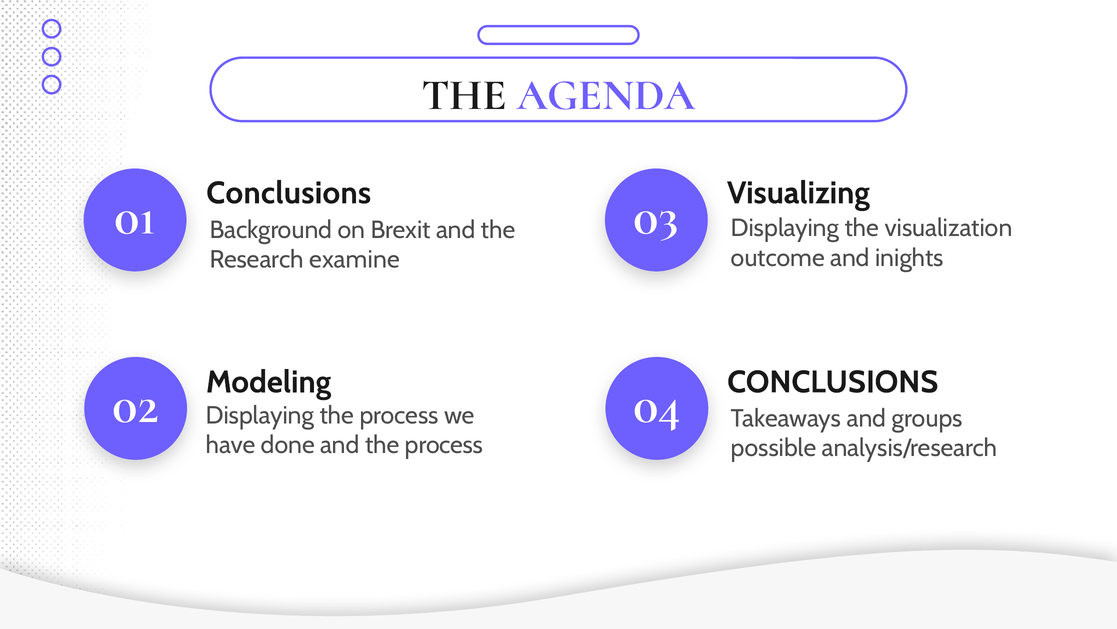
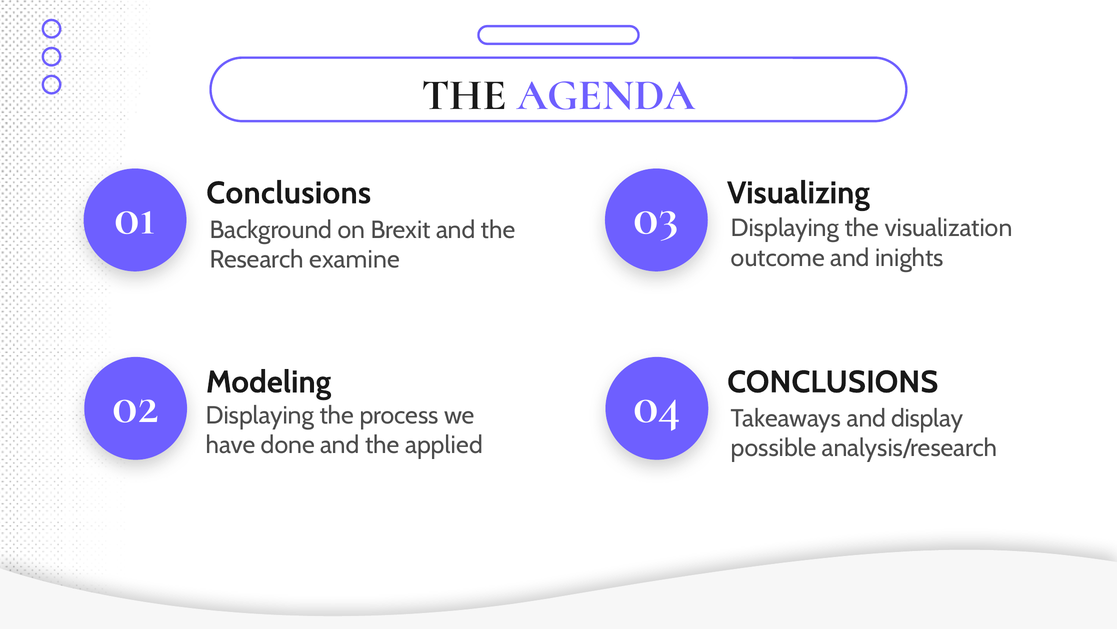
groups: groups -> display (927, 418)
and the process: process -> applied (444, 445)
